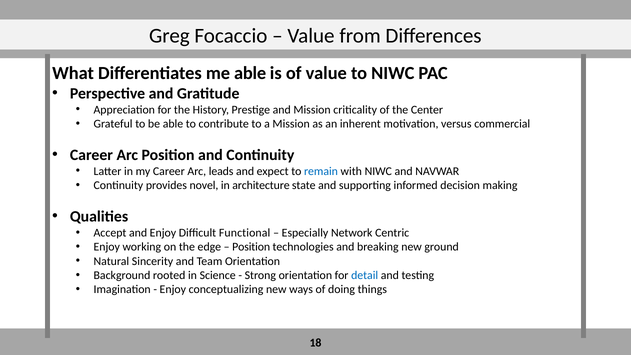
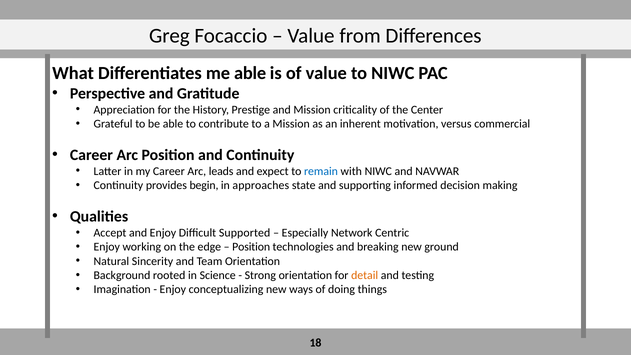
novel: novel -> begin (204, 185)
architecture: architecture -> approaches (261, 185)
Functional: Functional -> Supported (245, 233)
detail colour: blue -> orange (365, 275)
